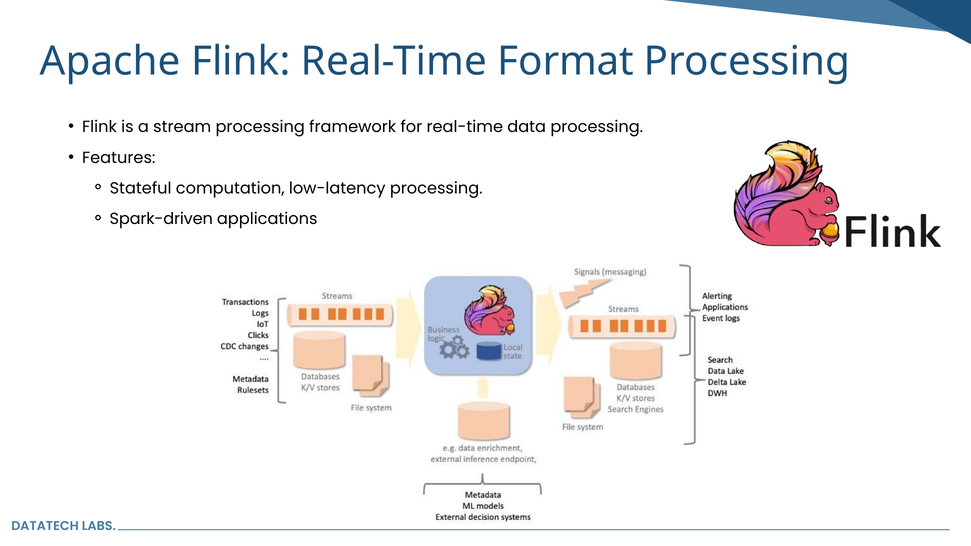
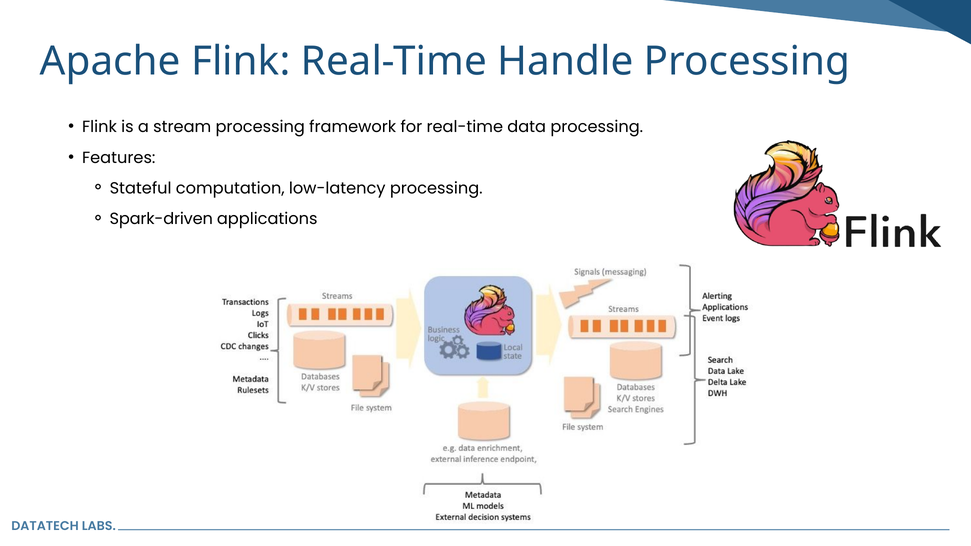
Format: Format -> Handle (565, 61)
